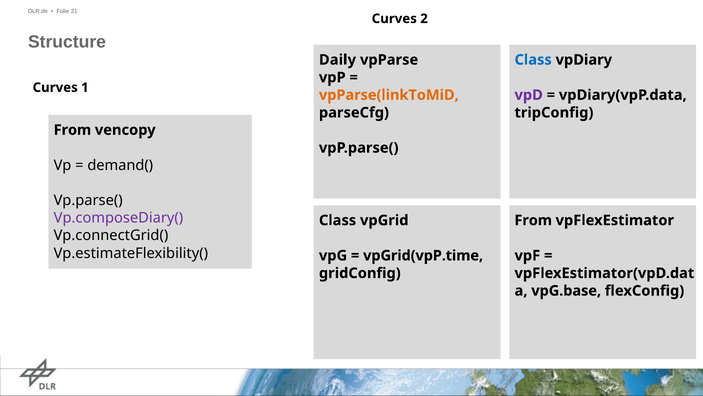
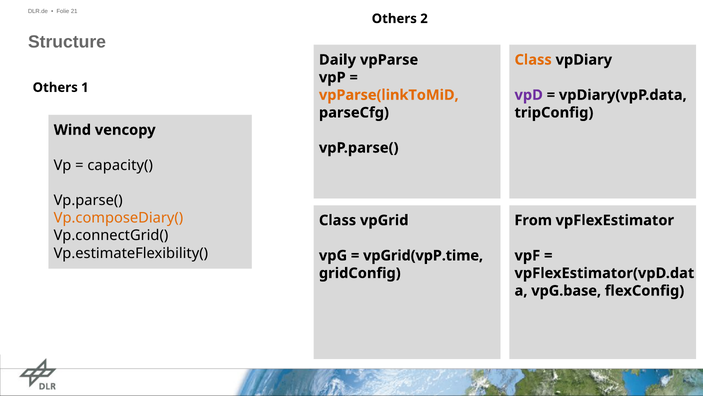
Curves: Curves -> Others (394, 19)
Class colour: blue -> orange (533, 60)
Curves: Curves -> Others (55, 87)
From: From -> Wind (72, 130)
demand(: demand( -> capacity( (120, 165)
Vp.composeDiary( colour: purple -> orange (118, 218)
